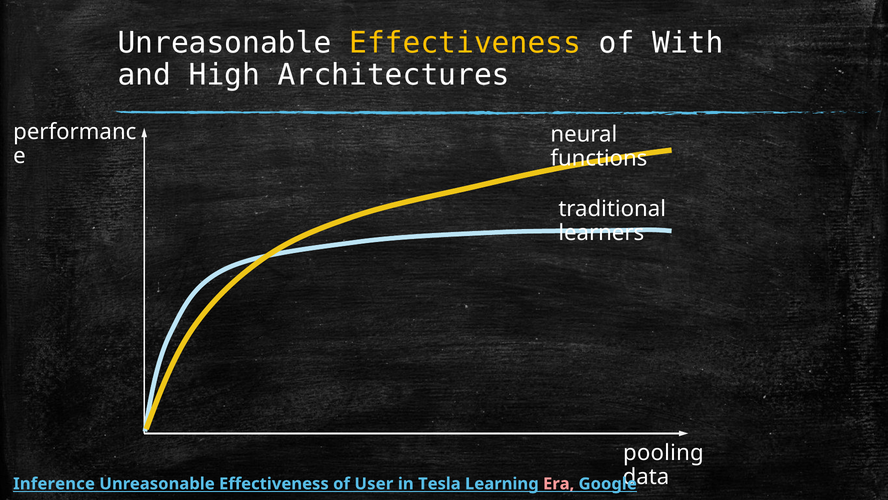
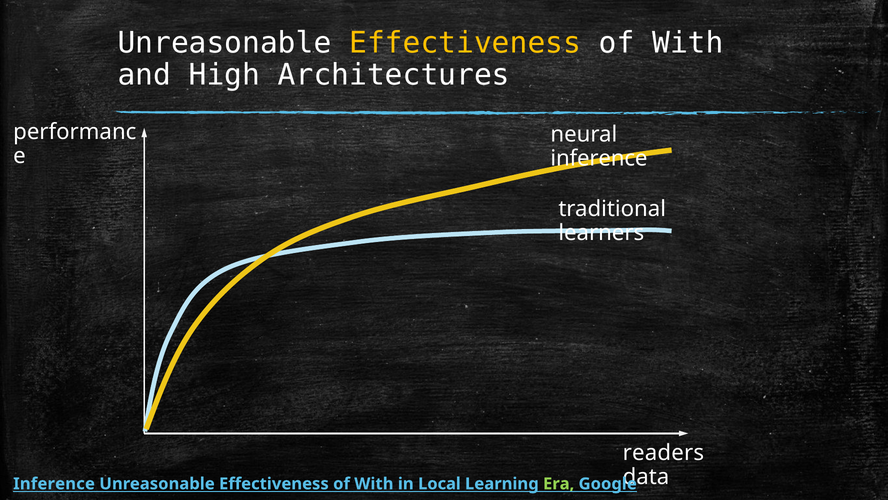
functions: functions -> inference (599, 158)
pooling: pooling -> readers (663, 453)
User: User -> With (374, 483)
Tesla: Tesla -> Local (439, 483)
Era colour: pink -> light green (559, 483)
